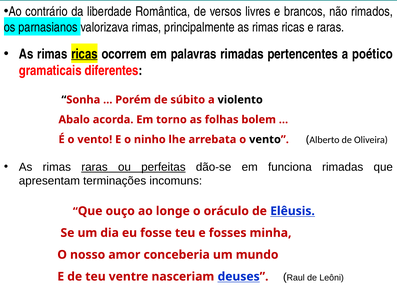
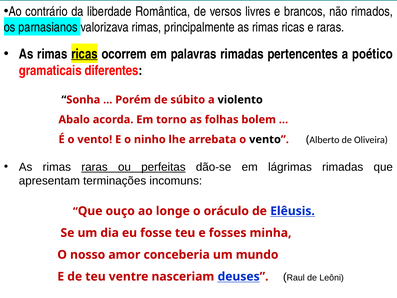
funciona: funciona -> lágrimas (290, 167)
